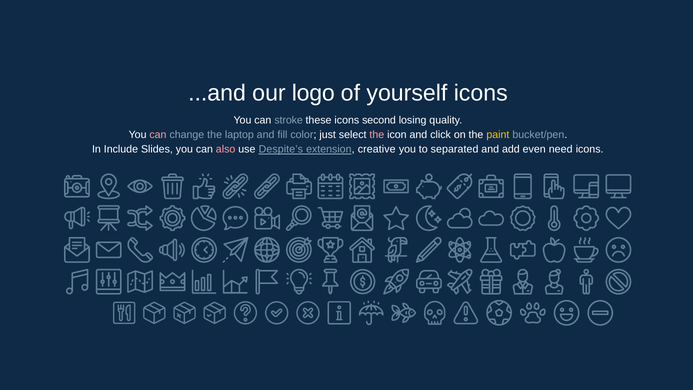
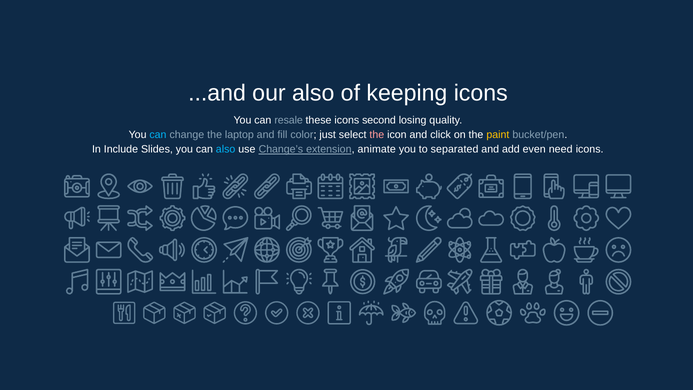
our logo: logo -> also (313, 93)
yourself: yourself -> keeping (407, 93)
stroke: stroke -> resale (289, 120)
can colour: pink -> light blue (158, 135)
also colour: pink -> light blue (226, 149)
Despite’s: Despite’s -> Change’s (281, 149)
creative: creative -> animate (377, 149)
